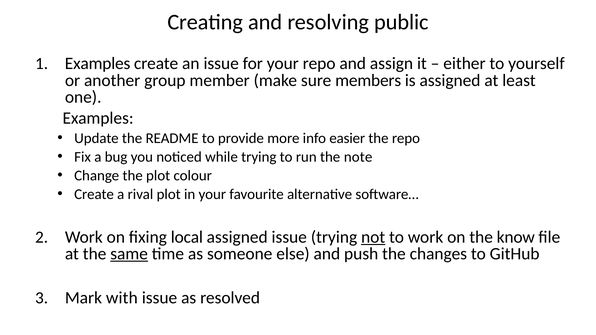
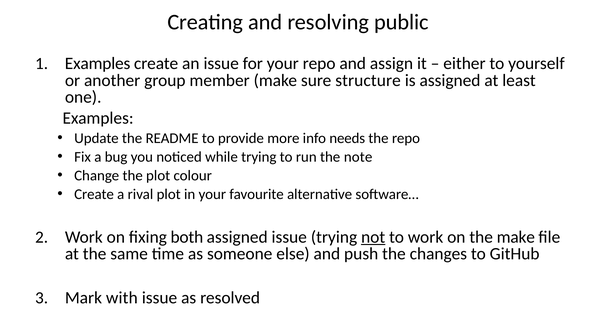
members: members -> structure (368, 80)
easier: easier -> needs (347, 138)
local: local -> both (187, 237)
the know: know -> make (516, 237)
same underline: present -> none (129, 254)
